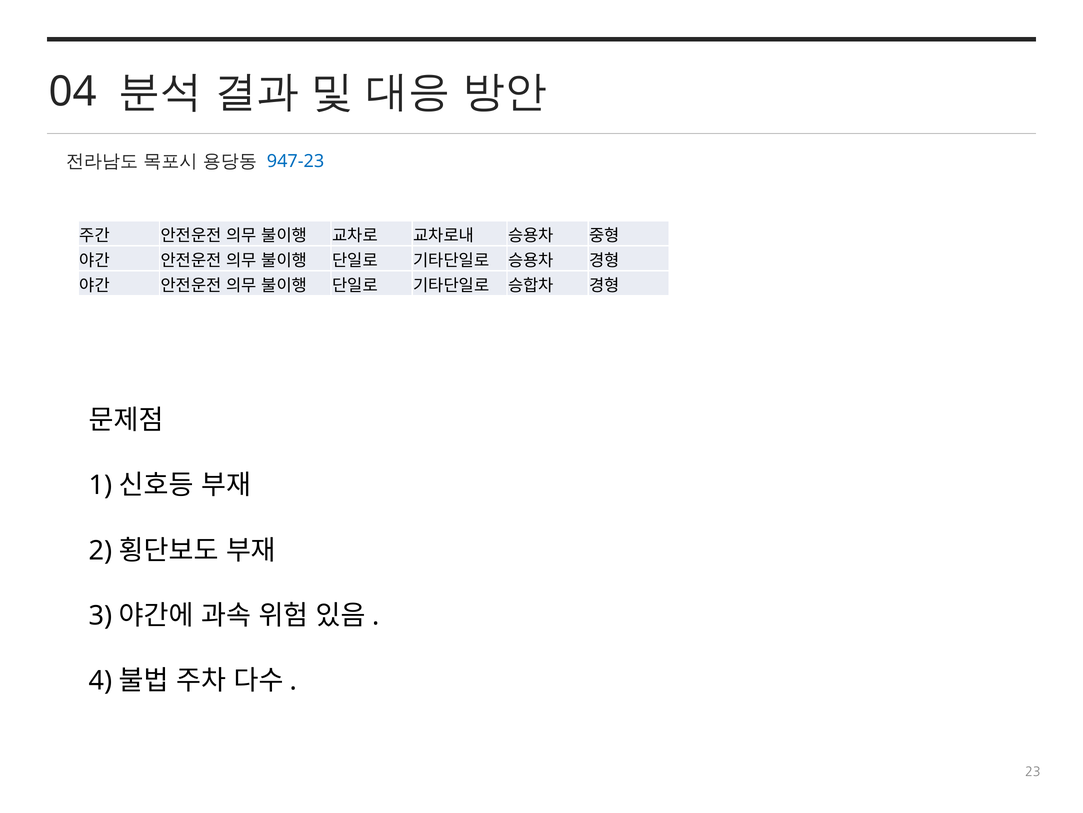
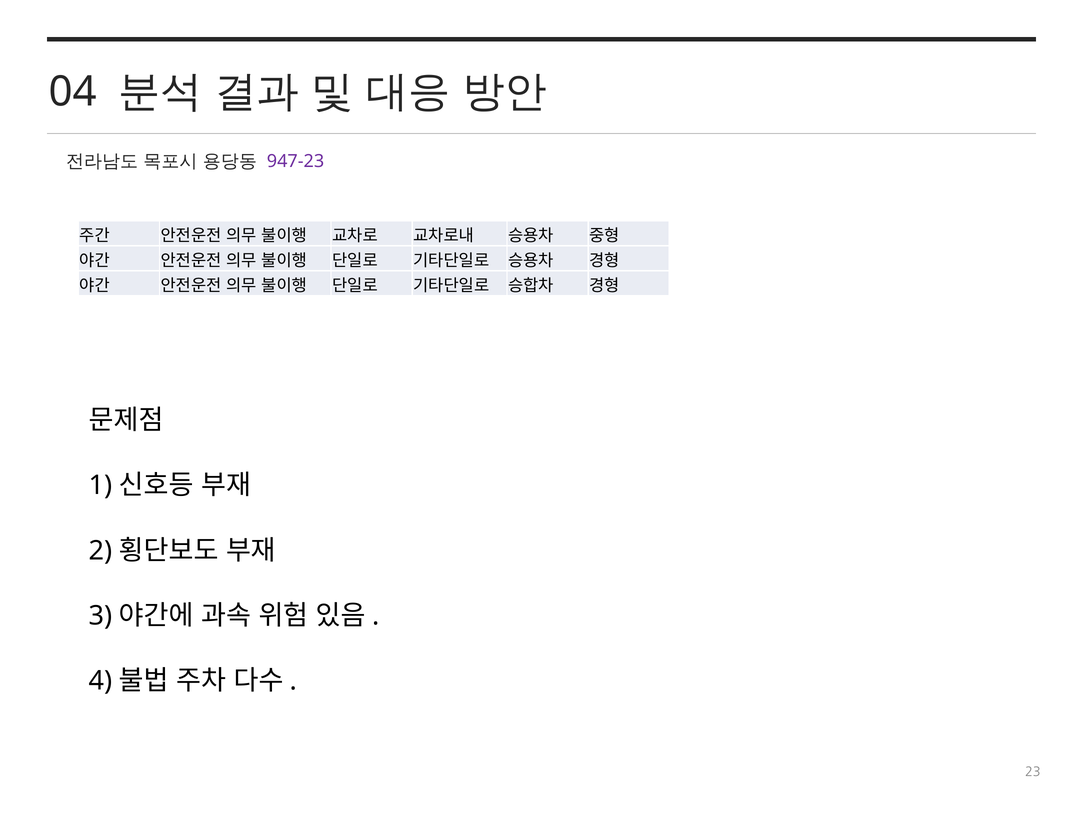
947-23 colour: blue -> purple (296, 161)
